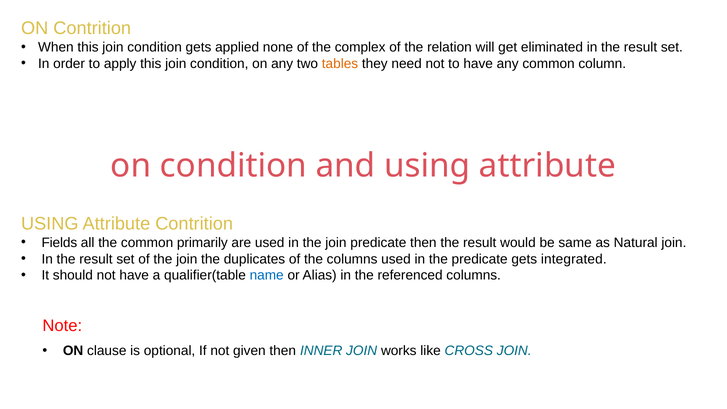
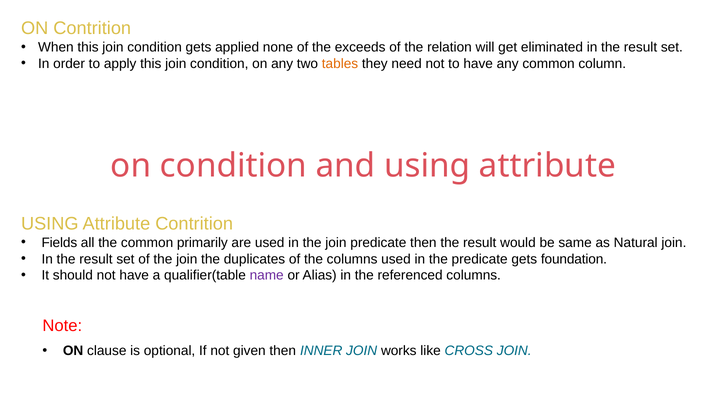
complex: complex -> exceeds (360, 47)
integrated: integrated -> foundation (574, 259)
name colour: blue -> purple (267, 275)
